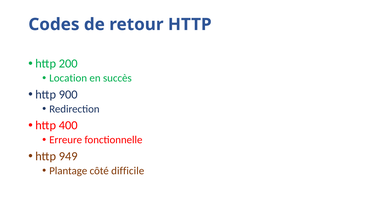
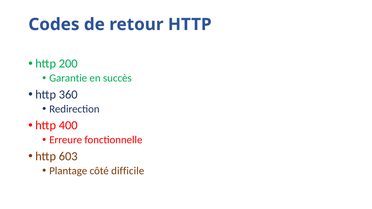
Location: Location -> Garantie (68, 78)
900: 900 -> 360 (68, 95)
949: 949 -> 603 (68, 156)
